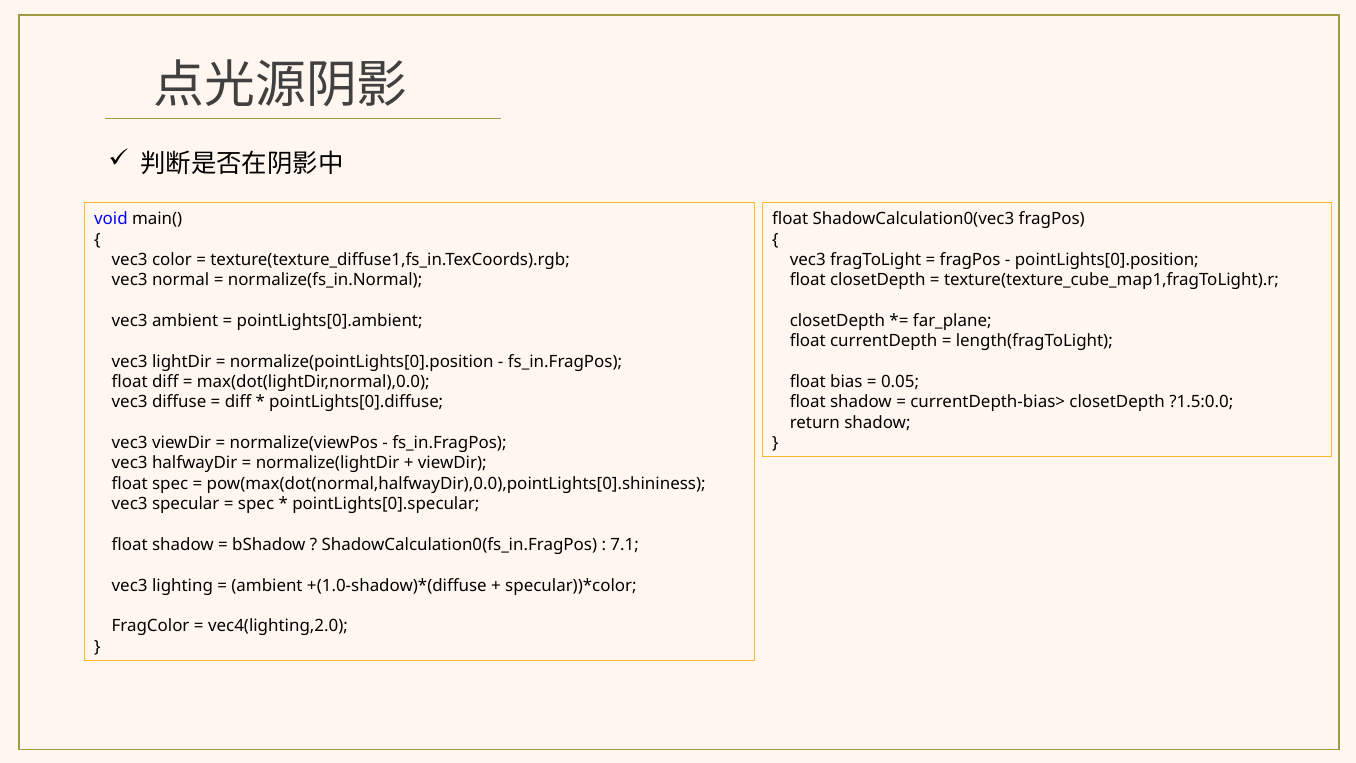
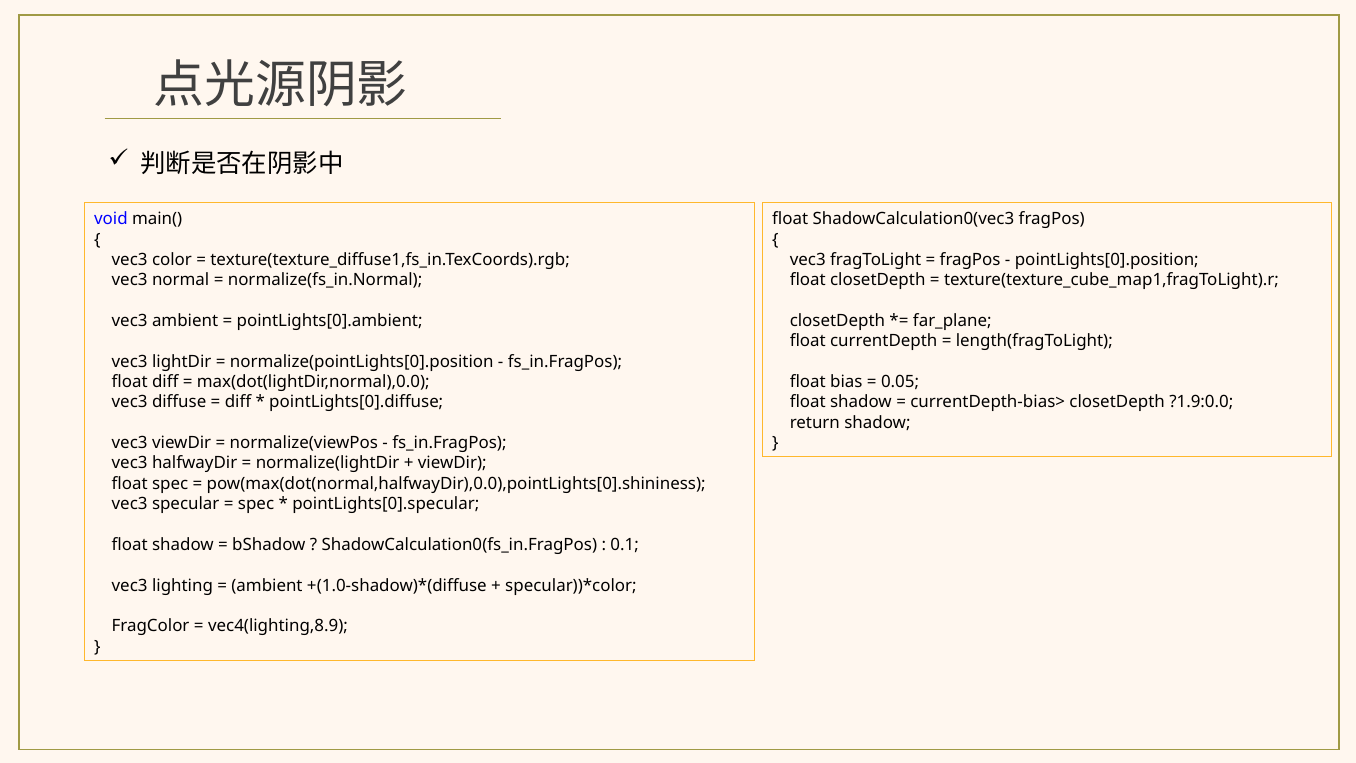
?1.5:0.0: ?1.5:0.0 -> ?1.9:0.0 (1201, 402)
7.1: 7.1 -> 0.1 (625, 545)
vec4(lighting,2.0: vec4(lighting,2.0 -> vec4(lighting,8.9 (278, 626)
